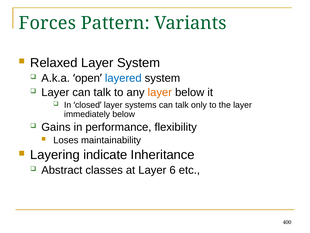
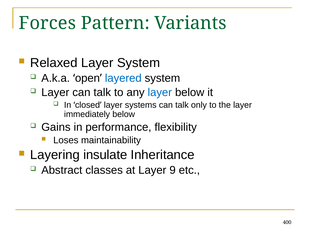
layer colour: orange -> blue (160, 92)
indicate: indicate -> insulate (105, 155)
6: 6 -> 9 (173, 170)
